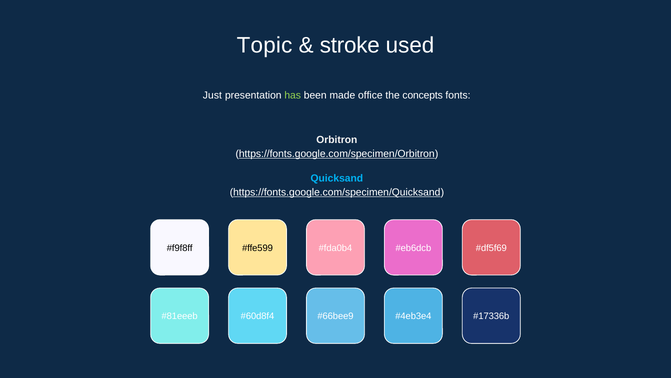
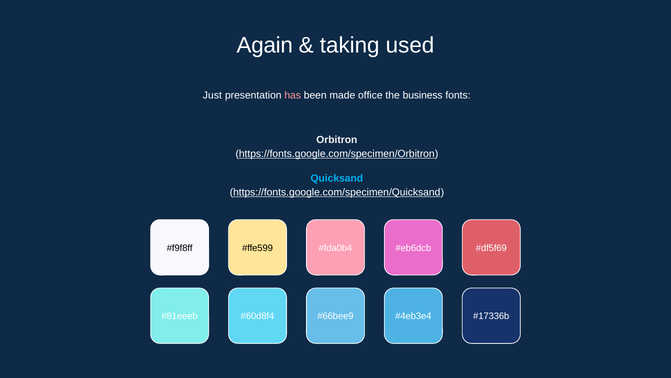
Topic: Topic -> Again (265, 45)
stroke: stroke -> taking (350, 45)
has colour: light green -> pink (293, 95)
concepts: concepts -> business (423, 95)
